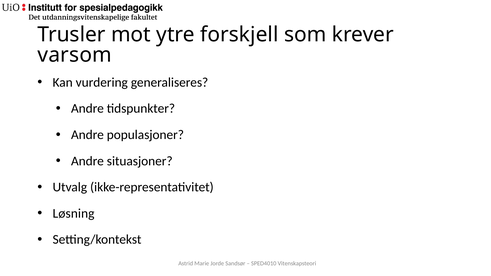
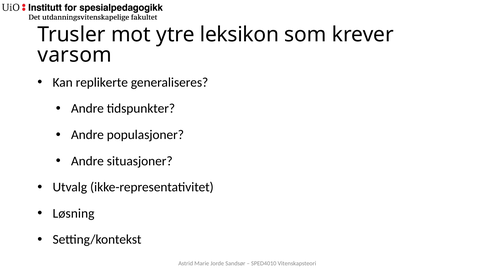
forskjell: forskjell -> leksikon (239, 35)
vurdering: vurdering -> replikerte (102, 82)
